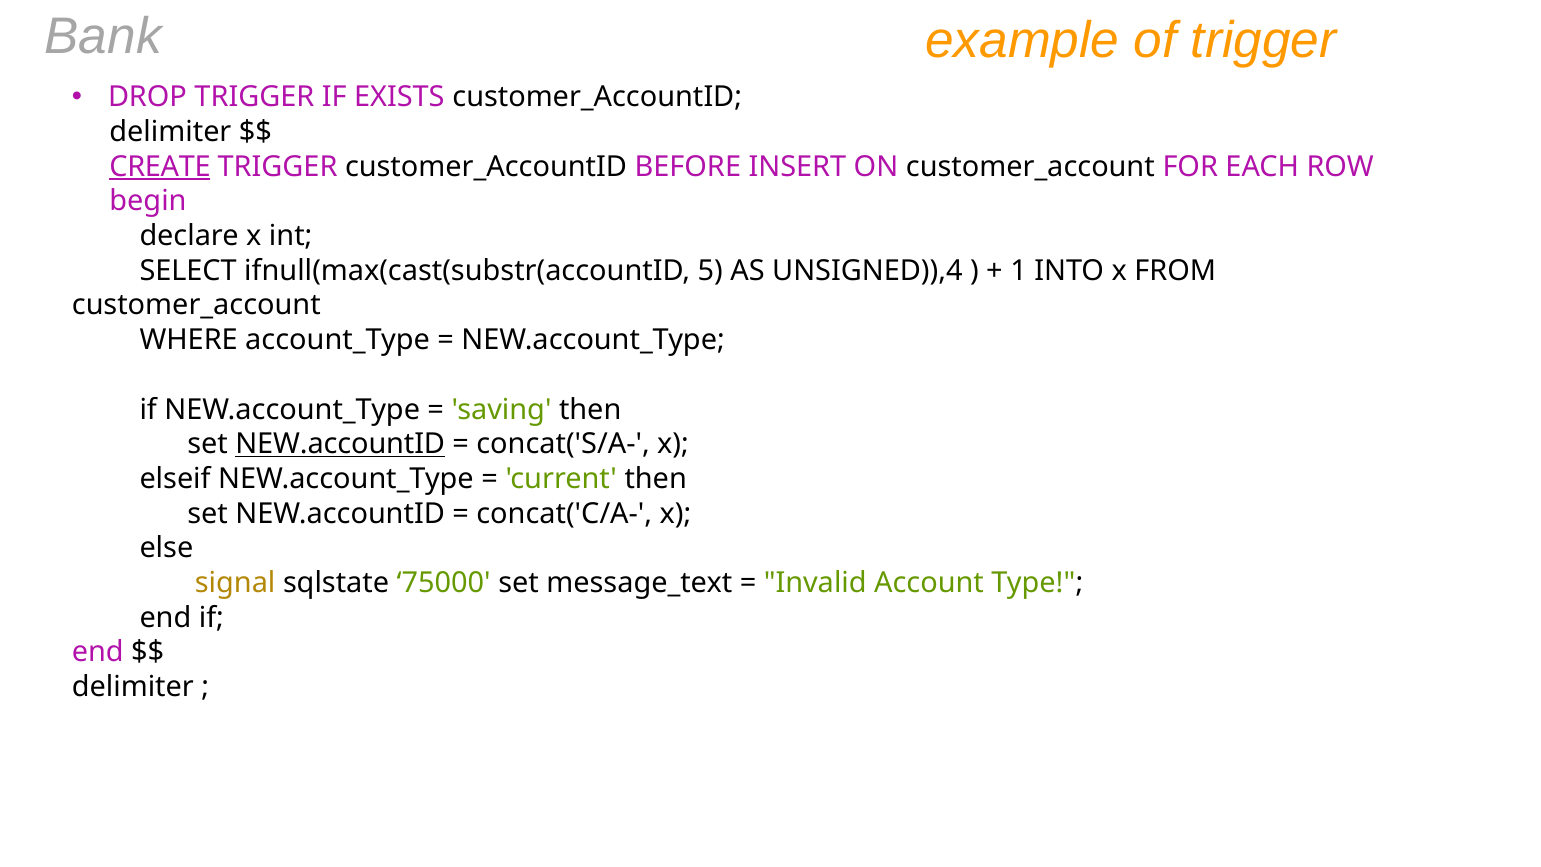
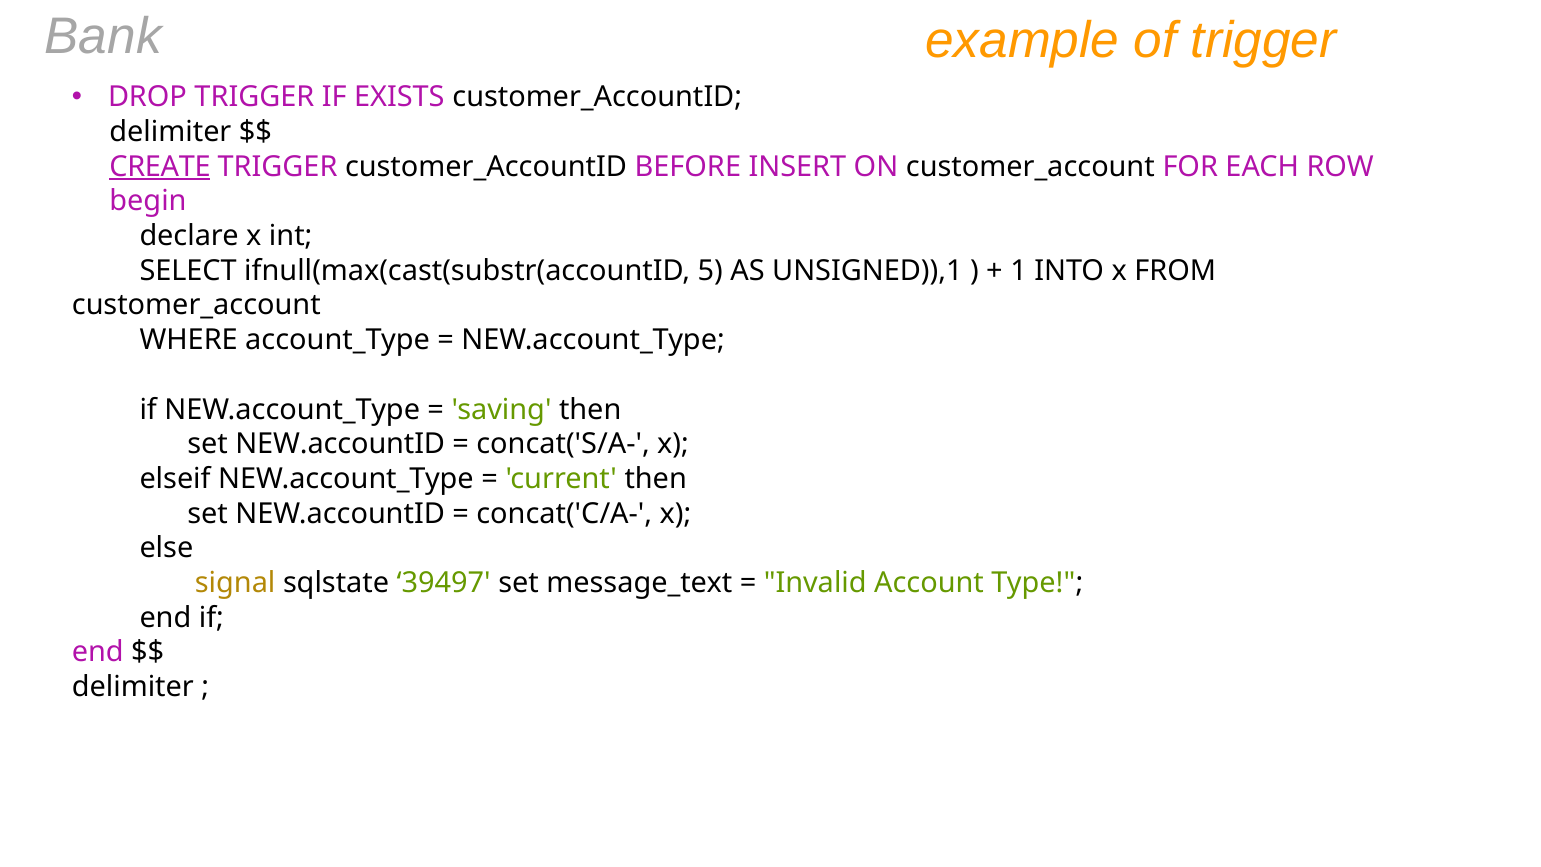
UNSIGNED)),4: UNSIGNED)),4 -> UNSIGNED)),1 (867, 271)
NEW.accountID underline: present -> none (340, 444)
75000: 75000 -> 39497 (444, 583)
